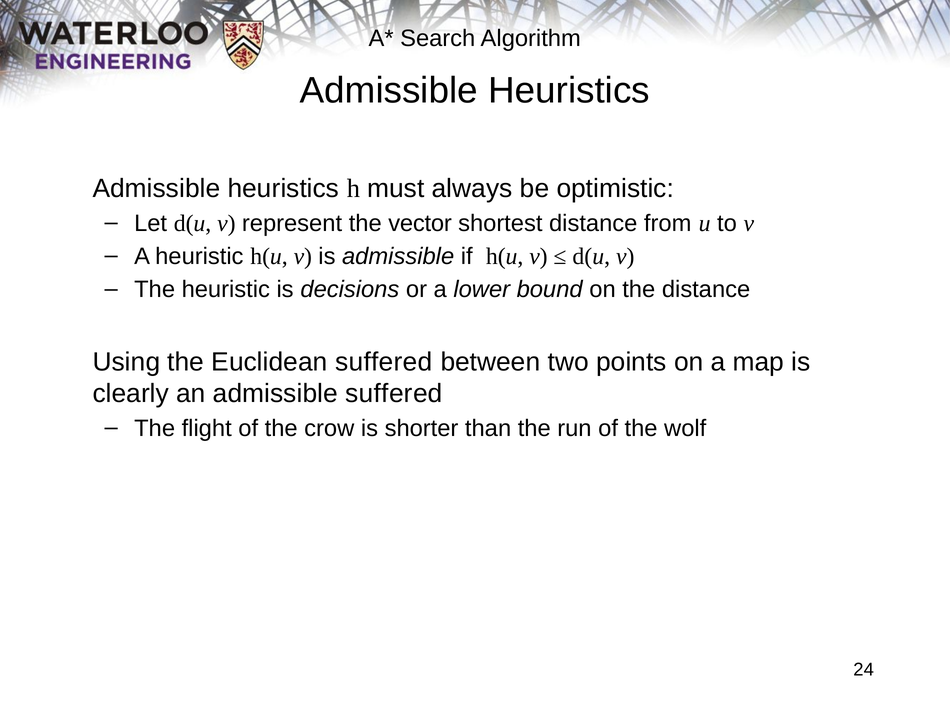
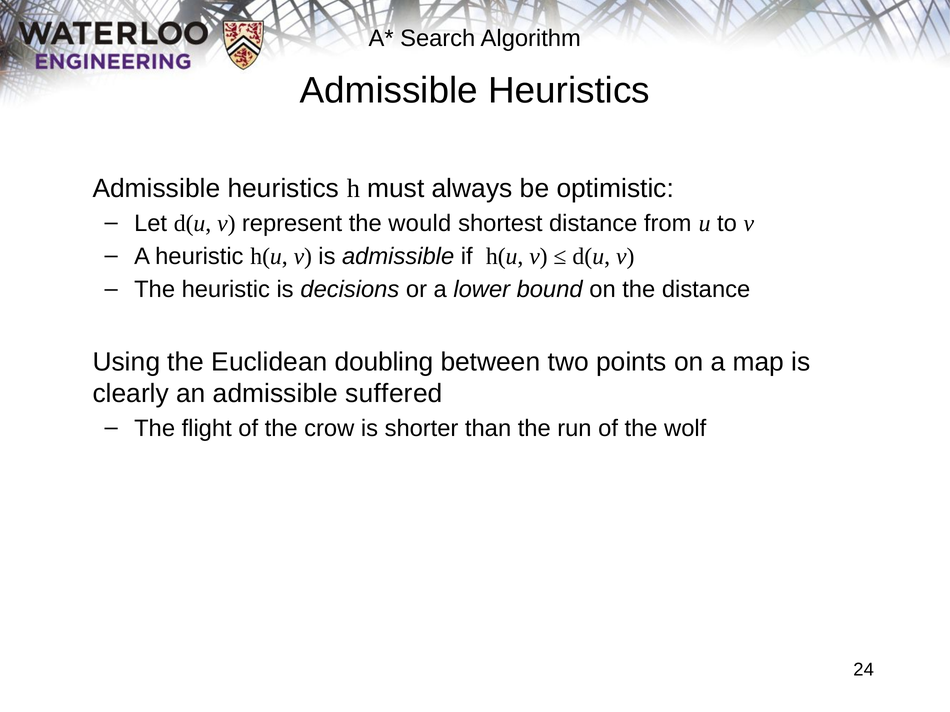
vector: vector -> would (420, 223)
Euclidean suffered: suffered -> doubling (384, 362)
